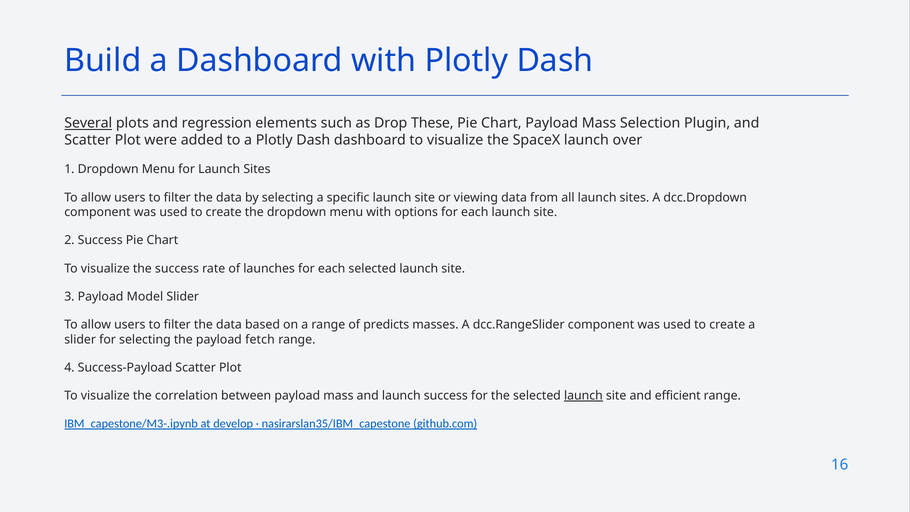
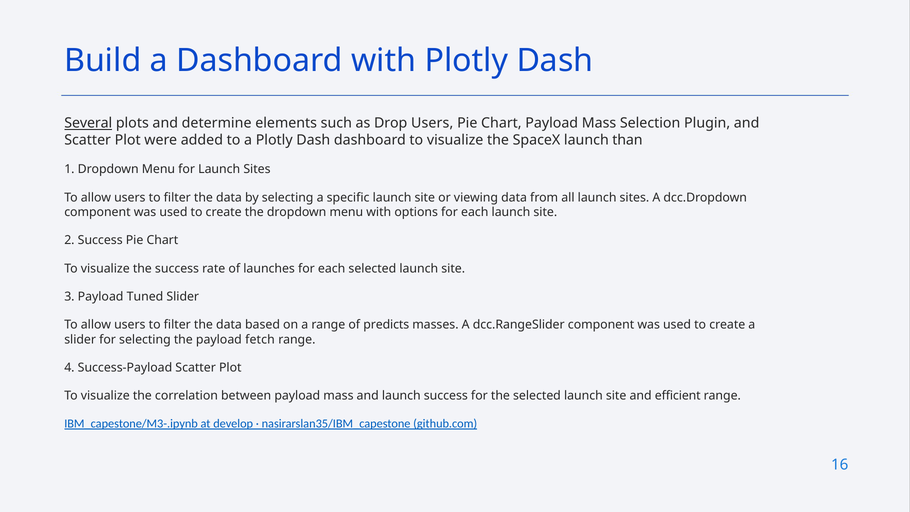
regression: regression -> determine (217, 123)
Drop These: These -> Users (432, 123)
over: over -> than (627, 140)
Model: Model -> Tuned (145, 296)
launch underline: present -> none (583, 396)
